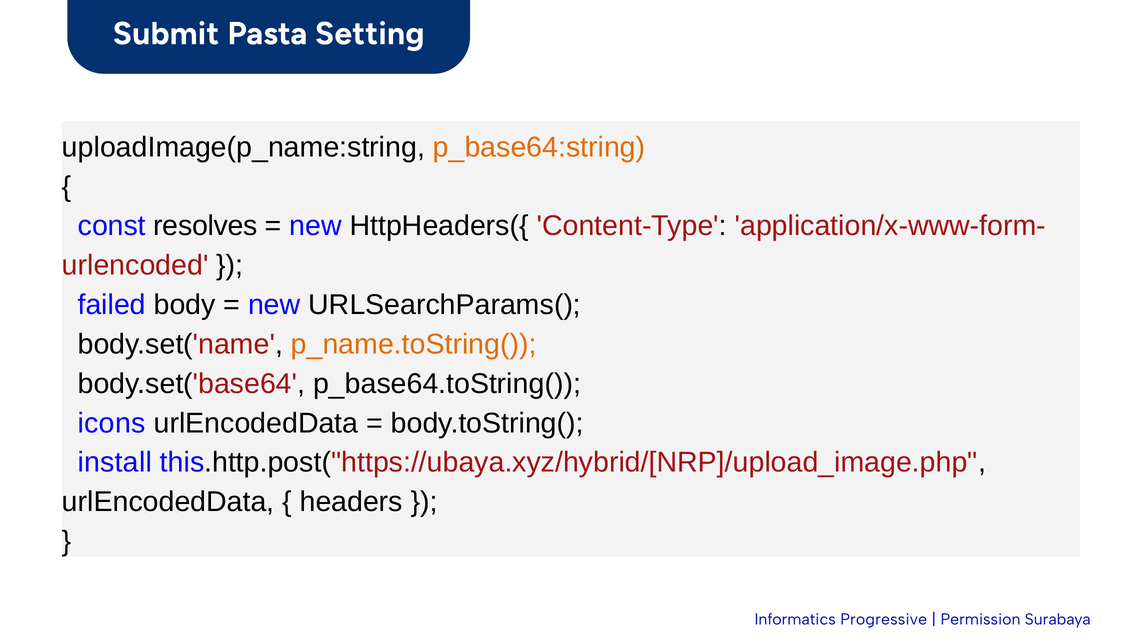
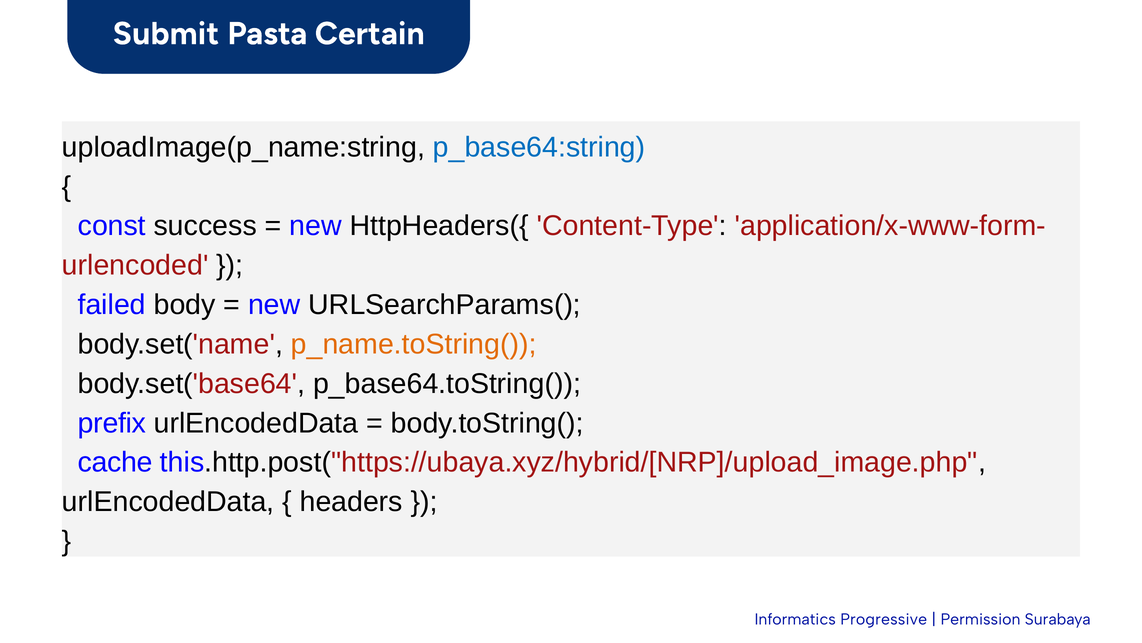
Setting: Setting -> Certain (370, 34)
p_base64:string colour: orange -> blue (539, 147)
resolves: resolves -> success (205, 226)
icons: icons -> prefix (112, 423)
install: install -> cache (115, 462)
